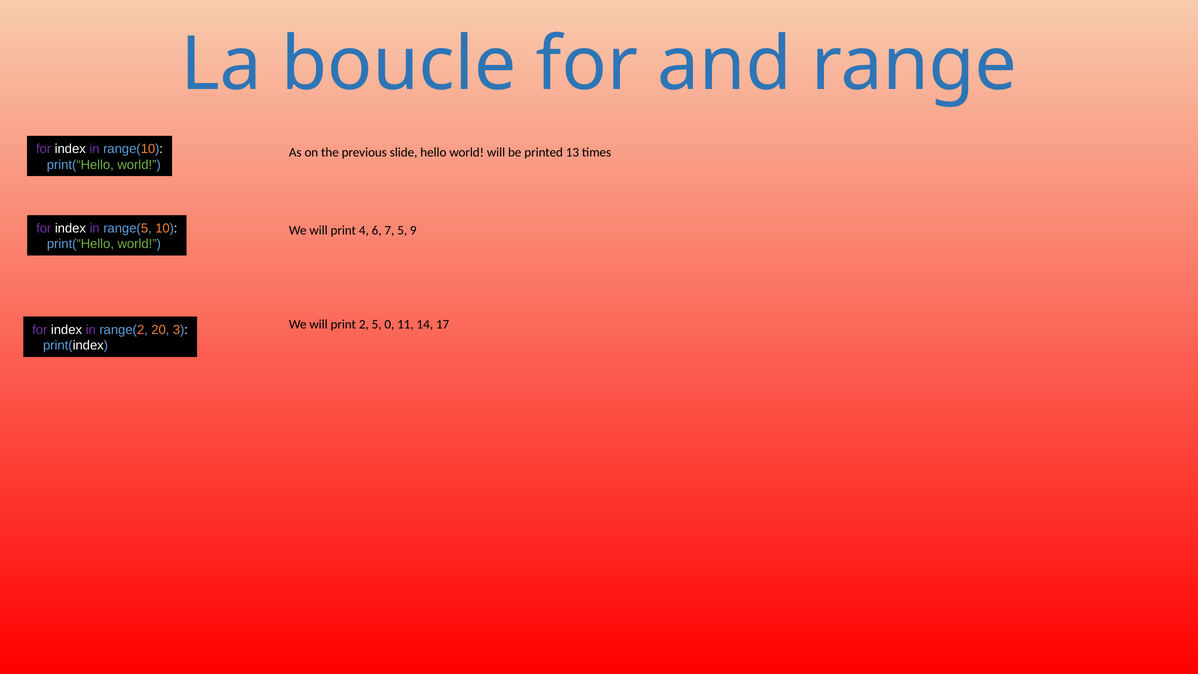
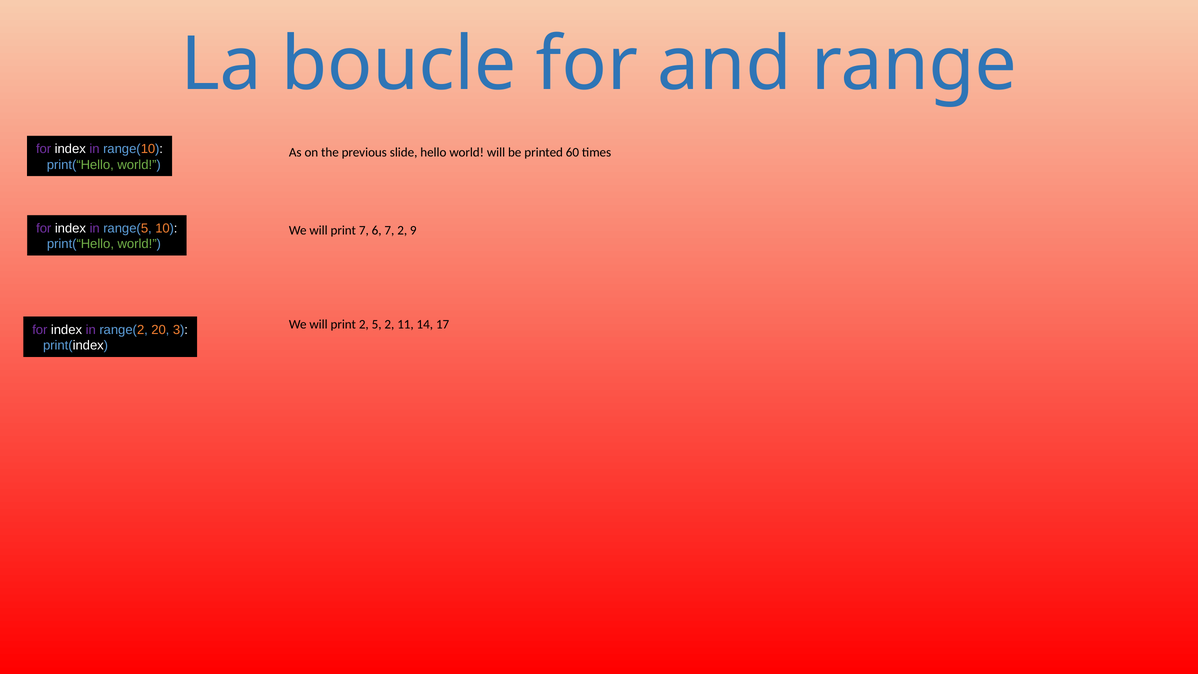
13: 13 -> 60 (572, 152)
print 4: 4 -> 7 (364, 230)
7 5: 5 -> 2 (402, 230)
5 0: 0 -> 2 (389, 324)
